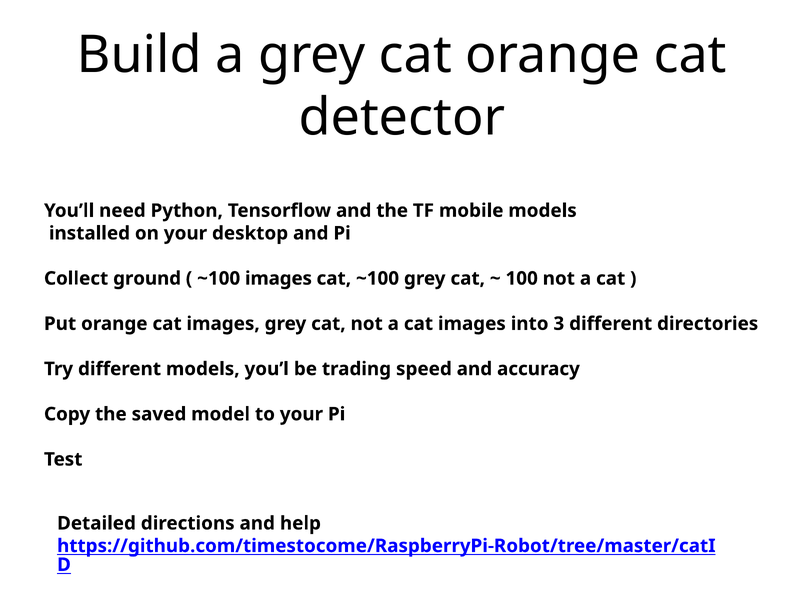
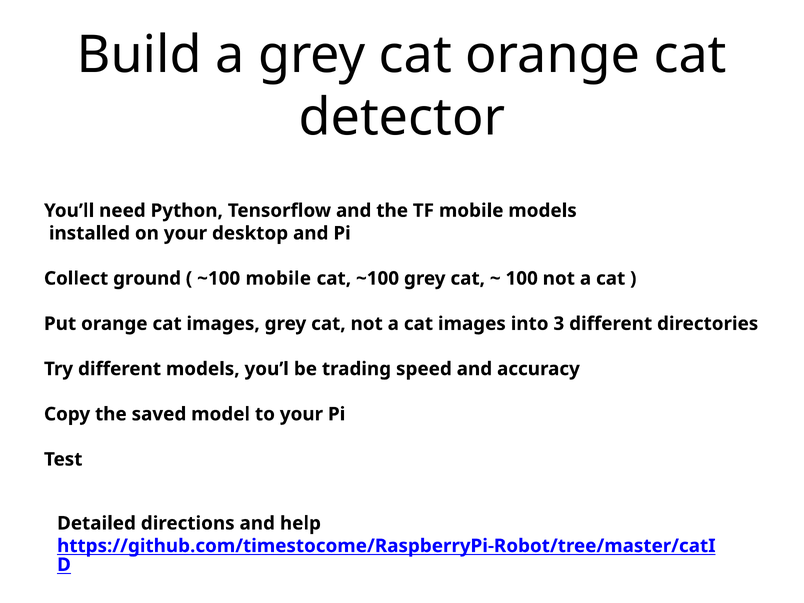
~100 images: images -> mobile (278, 278)
